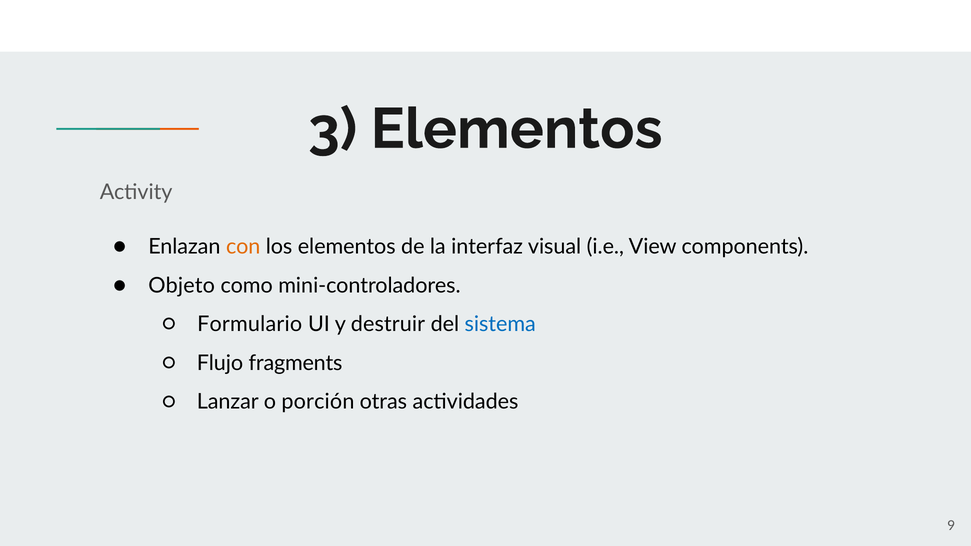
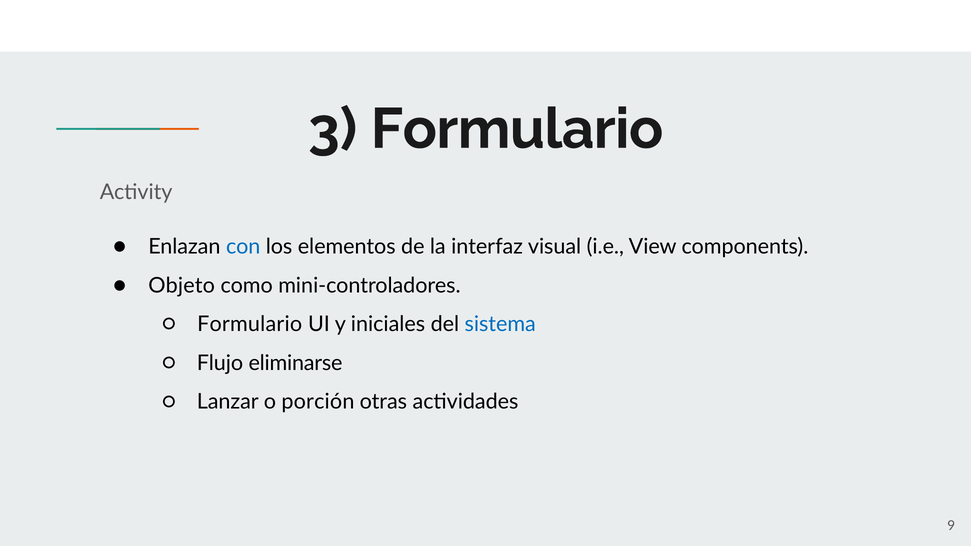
3 Elementos: Elementos -> Formulario (517, 129)
con colour: orange -> blue (243, 247)
destruir: destruir -> iniciales (388, 324)
fragments: fragments -> eliminarse (295, 363)
